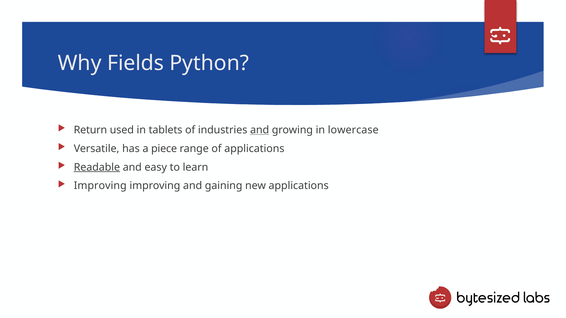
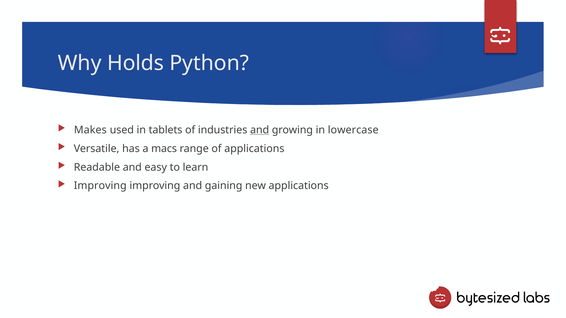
Fields: Fields -> Holds (136, 63)
Return: Return -> Makes (90, 130)
piece: piece -> macs (164, 149)
Readable underline: present -> none (97, 167)
